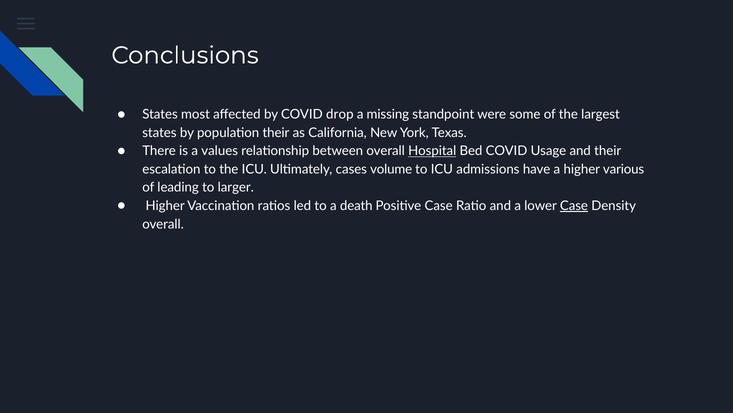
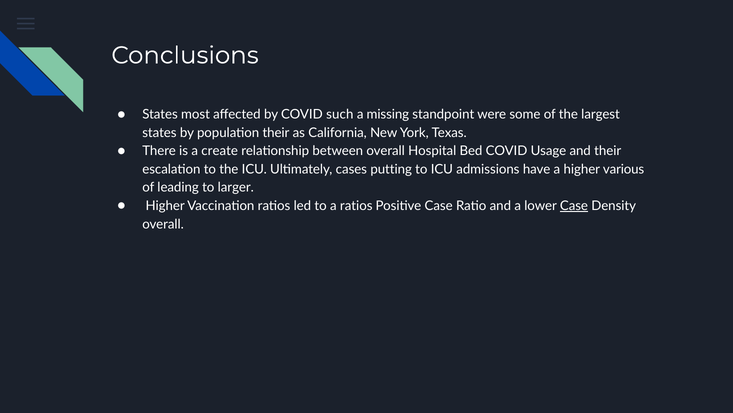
drop: drop -> such (340, 114)
values: values -> create (220, 151)
Hospital underline: present -> none (432, 151)
volume: volume -> putting (391, 169)
a death: death -> ratios (356, 206)
